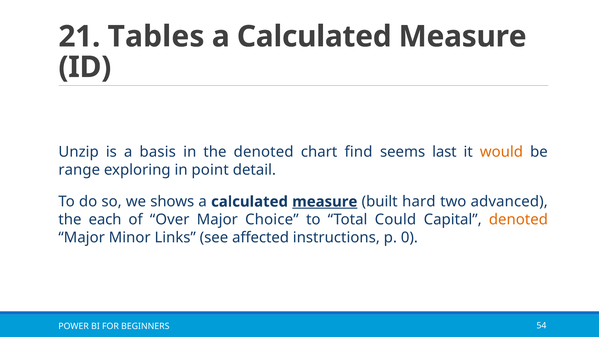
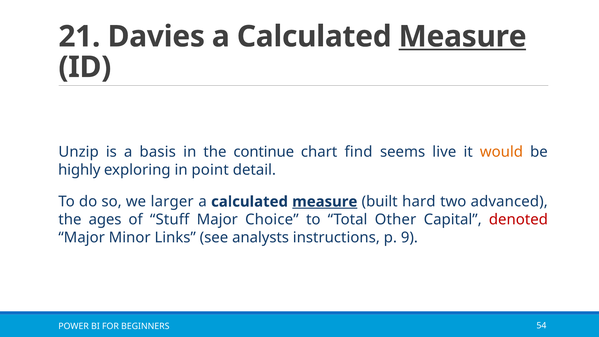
Tables: Tables -> Davies (156, 37)
Measure underline: none -> present (463, 37)
the denoted: denoted -> continue (264, 152)
last: last -> live (444, 152)
range: range -> highly (79, 170)
shows: shows -> larger (172, 202)
each: each -> ages (105, 220)
Over: Over -> Stuff (170, 220)
Could: Could -> Other (395, 220)
denoted colour: orange -> red (518, 220)
affected: affected -> analysts (261, 238)
0: 0 -> 9 (409, 238)
